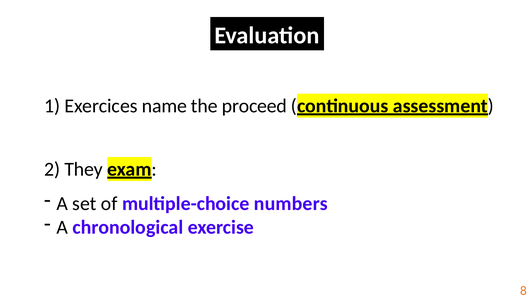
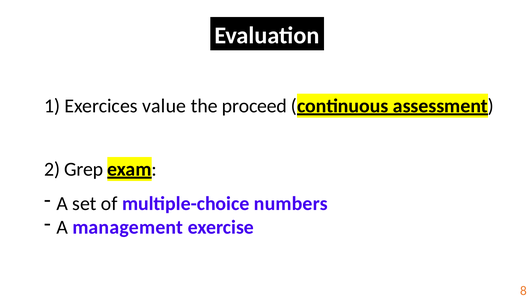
name: name -> value (164, 106)
They: They -> Grep (84, 170)
chronological: chronological -> management (128, 228)
